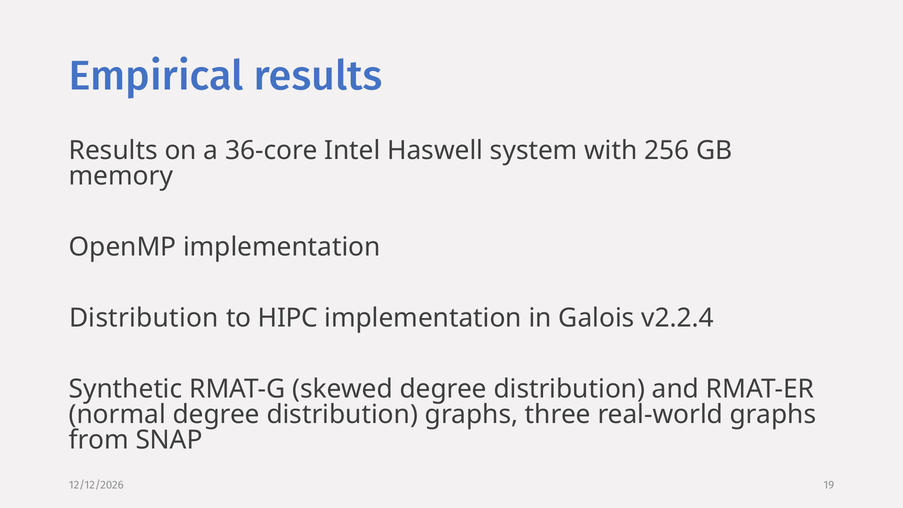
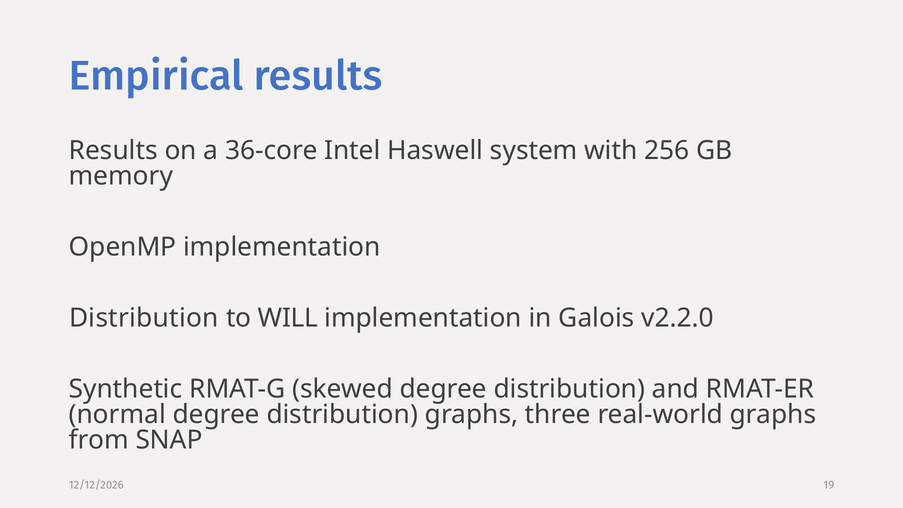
HIPC: HIPC -> WILL (288, 318)
v2.2.4: v2.2.4 -> v2.2.0 (677, 318)
